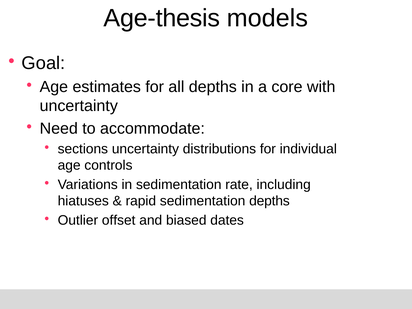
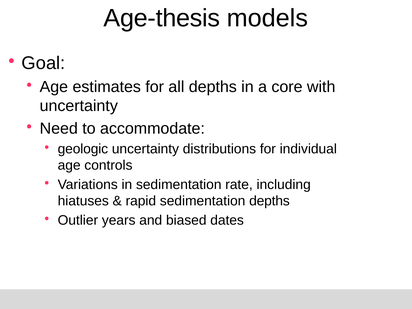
sections: sections -> geologic (83, 149)
offset: offset -> years (119, 220)
